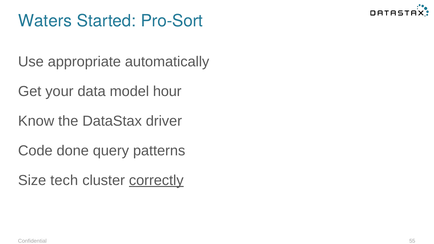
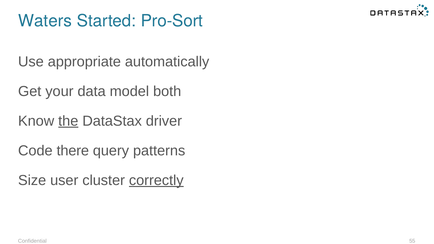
hour: hour -> both (167, 91)
the underline: none -> present (68, 121)
done: done -> there (73, 151)
tech: tech -> user (64, 180)
